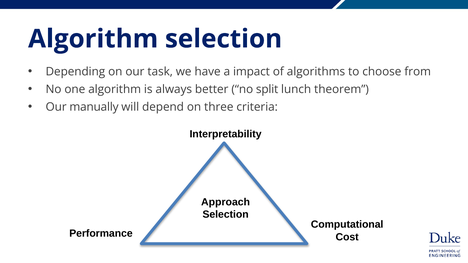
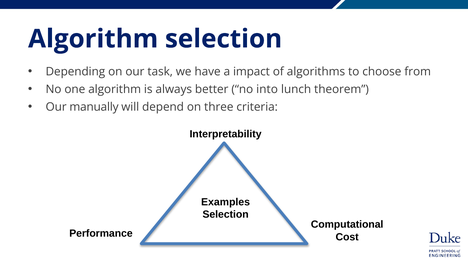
split: split -> into (267, 89)
Approach: Approach -> Examples (226, 202)
